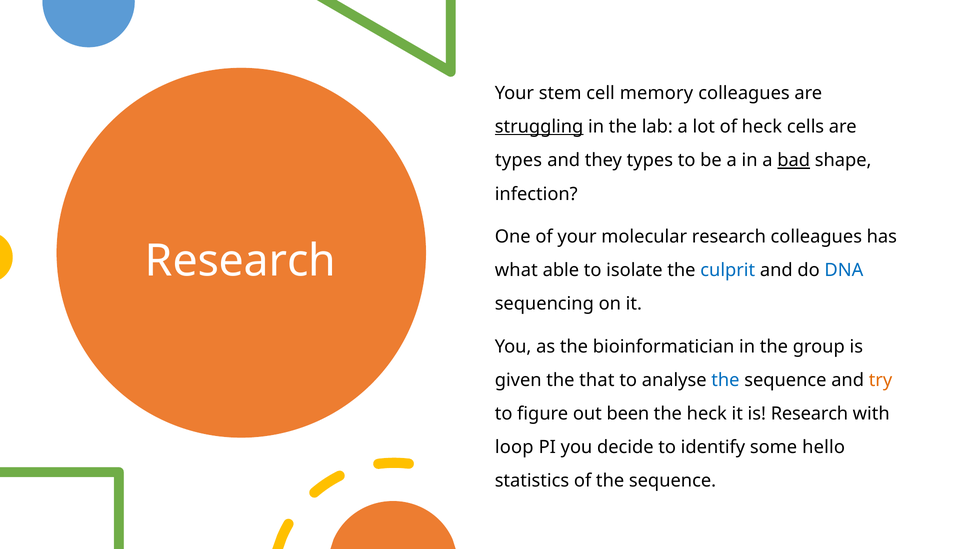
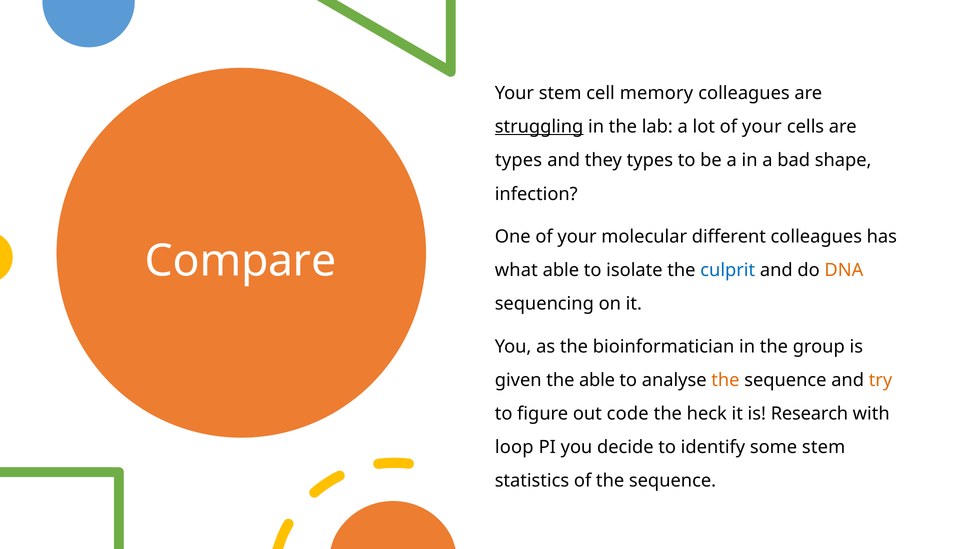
lot of heck: heck -> your (762, 127)
bad underline: present -> none (794, 160)
molecular research: research -> different (729, 236)
Research: Research -> Compare (241, 261)
DNA colour: blue -> orange (844, 270)
the that: that -> able (597, 380)
the colour: blue -> orange (725, 380)
been: been -> code (628, 413)
some hello: hello -> stem (824, 447)
